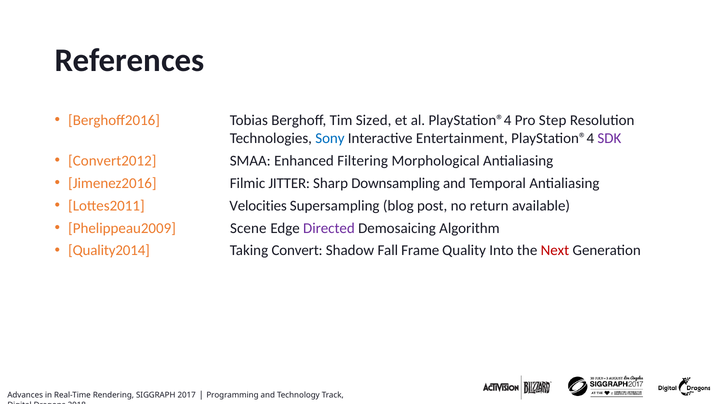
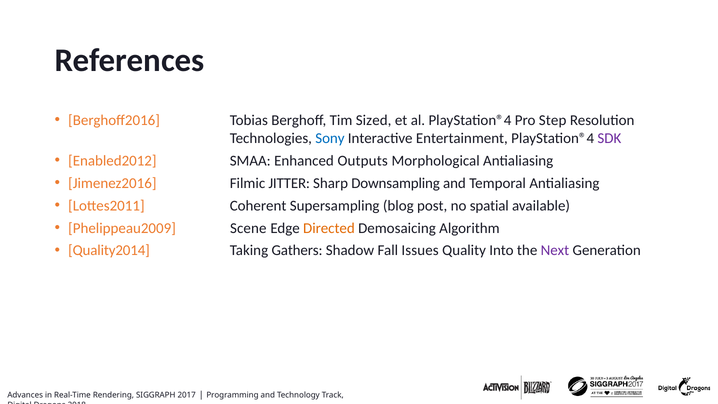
Convert2012: Convert2012 -> Enabled2012 (112, 161)
Filtering: Filtering -> Outputs (363, 161)
Velocities: Velocities -> Coherent (258, 206)
return: return -> spatial (489, 206)
Directed colour: purple -> orange (329, 228)
Convert: Convert -> Gathers (297, 250)
Frame: Frame -> Issues (420, 250)
Next colour: red -> purple (555, 250)
